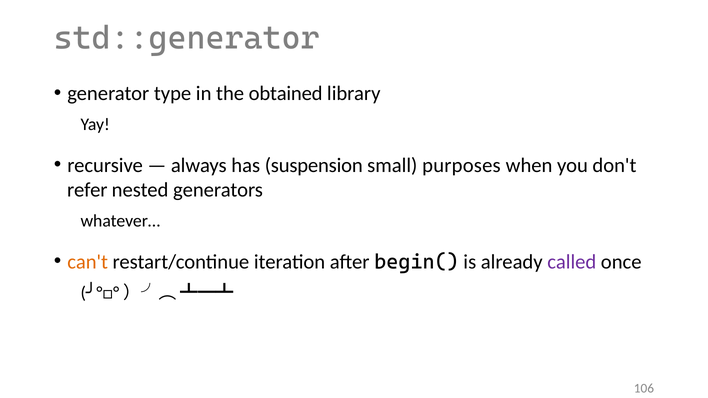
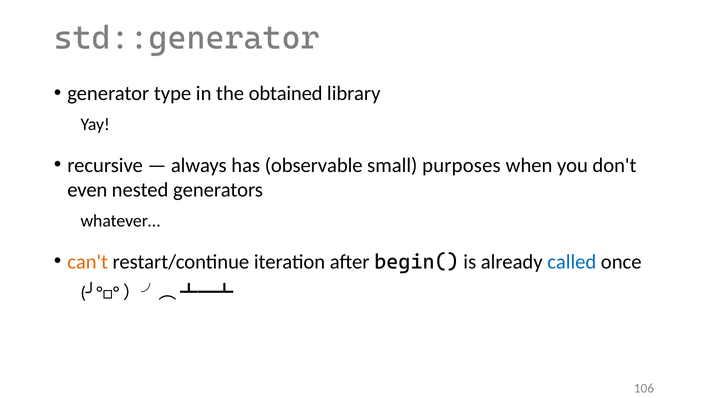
suspension: suspension -> observable (314, 165)
refer: refer -> even (87, 190)
called colour: purple -> blue (572, 262)
